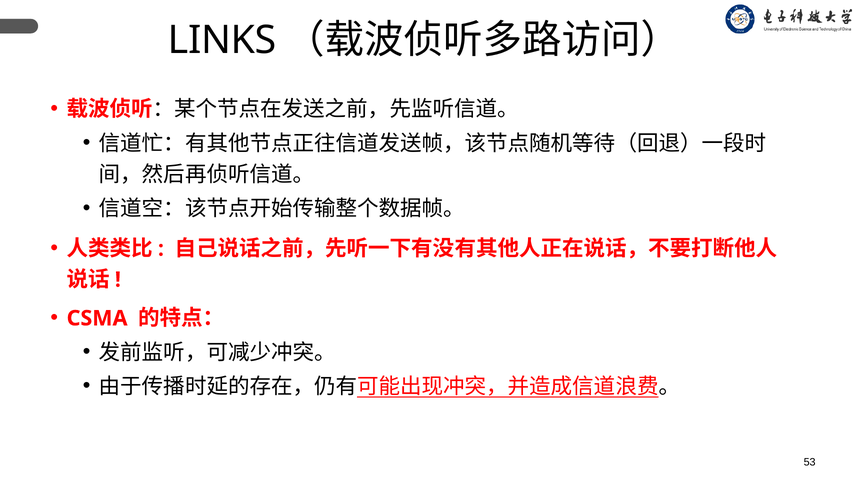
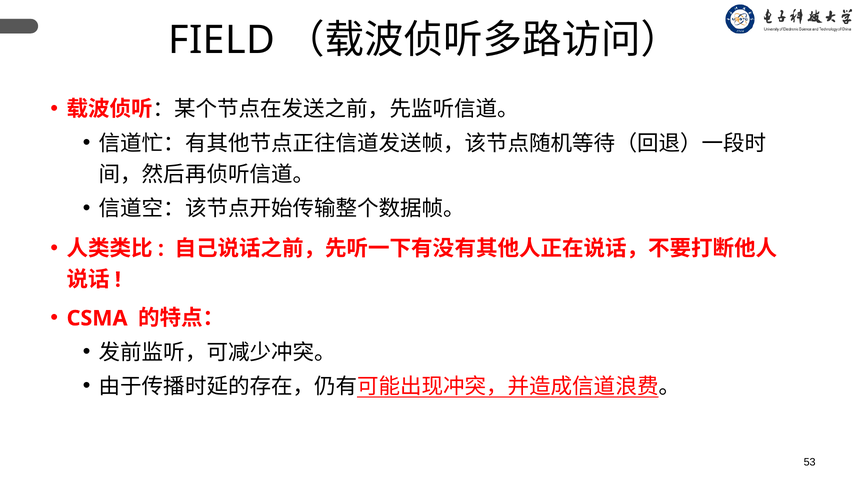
LINKS: LINKS -> FIELD (222, 40)
